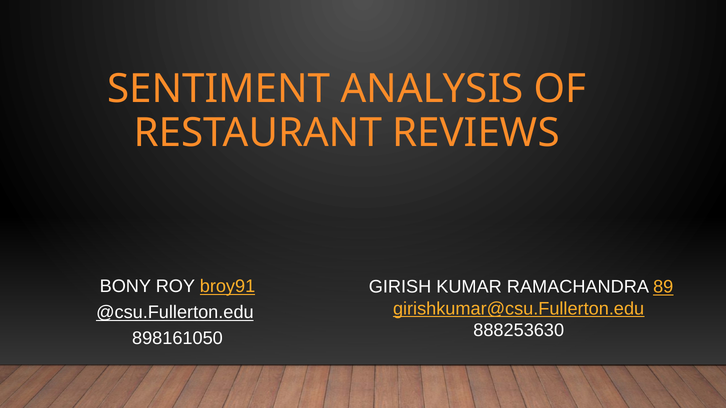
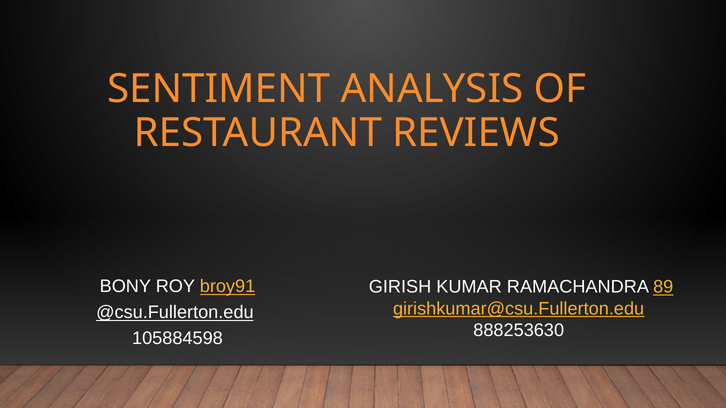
898161050: 898161050 -> 105884598 (177, 339)
